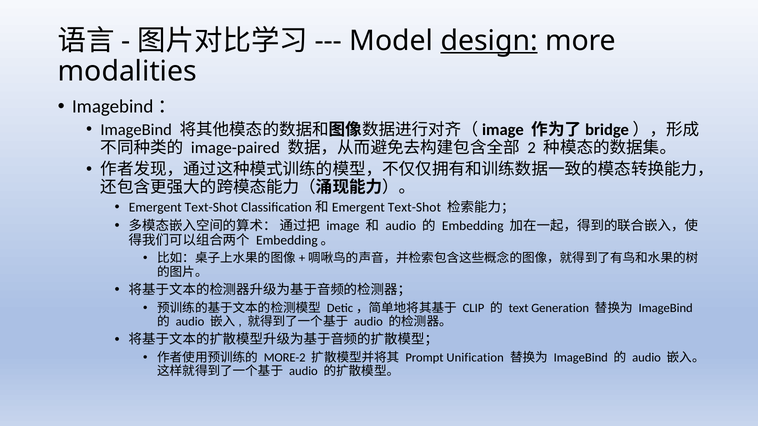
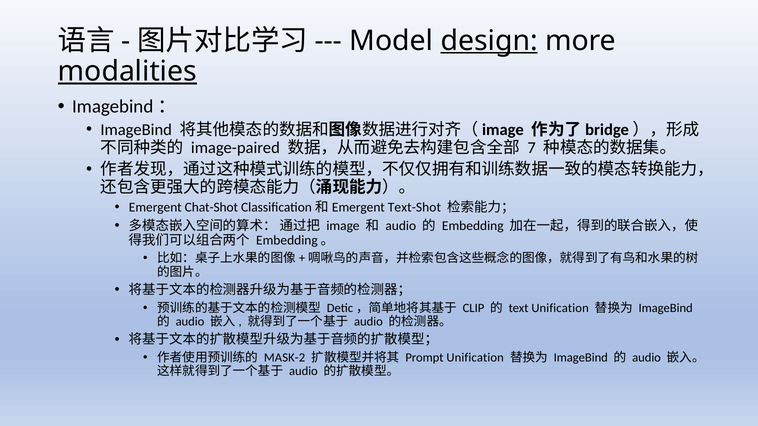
modalities underline: none -> present (127, 71)
2: 2 -> 7 (532, 148)
Emergent Text-Shot: Text-Shot -> Chat-Shot (211, 208)
text Generation: Generation -> Unification (560, 308)
MORE-2: MORE-2 -> MASK-2 (285, 358)
